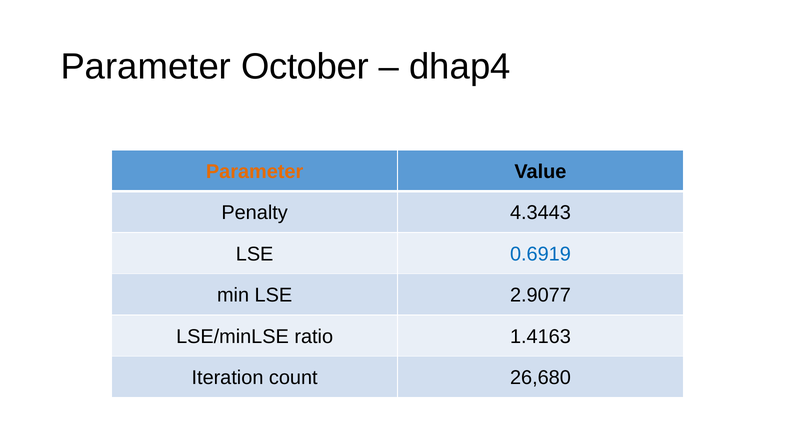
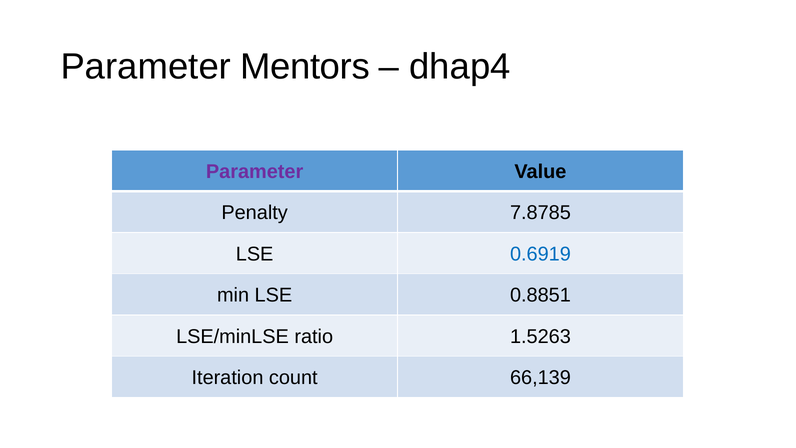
October: October -> Mentors (305, 67)
Parameter colour: orange -> purple (255, 171)
4.3443: 4.3443 -> 7.8785 (540, 213)
2.9077: 2.9077 -> 0.8851 (540, 295)
1.4163: 1.4163 -> 1.5263 (540, 336)
26,680: 26,680 -> 66,139 (540, 377)
